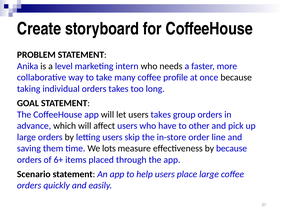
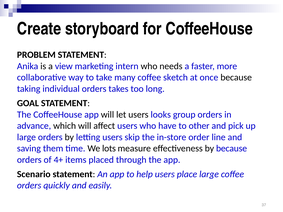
level: level -> view (64, 66)
profile: profile -> sketch (176, 78)
users takes: takes -> looks (161, 115)
6+: 6+ -> 4+ (58, 160)
